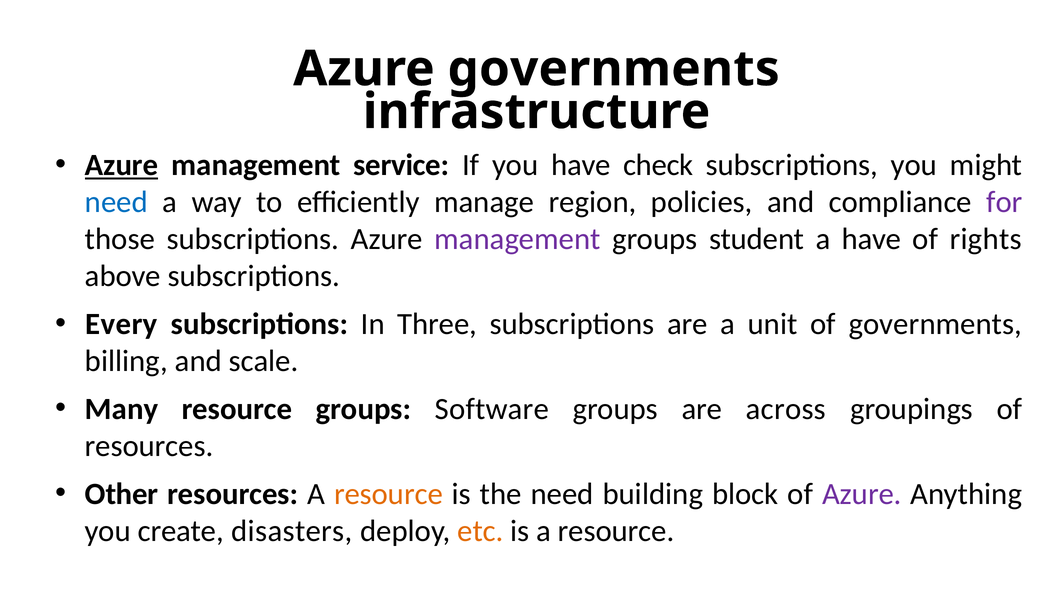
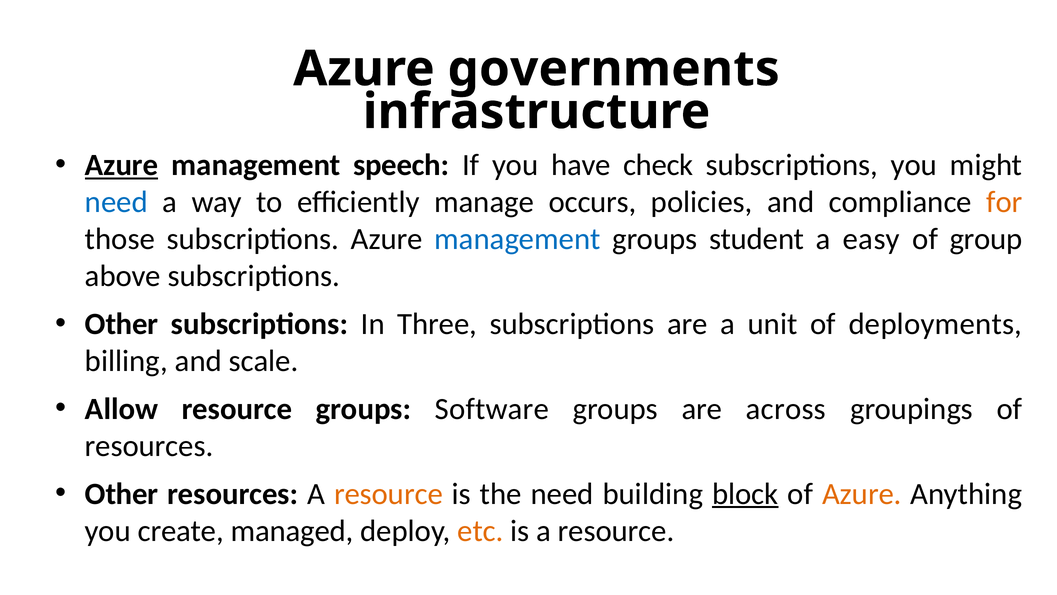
service: service -> speech (401, 165)
region: region -> occurs (593, 202)
for colour: purple -> orange (1004, 202)
management colour: purple -> blue (517, 239)
a have: have -> easy (871, 239)
rights: rights -> group (986, 239)
Every: Every -> Other (122, 324)
of governments: governments -> deployments (935, 324)
Many: Many -> Allow (122, 409)
block underline: none -> present (745, 494)
Azure colour: purple -> orange (862, 494)
disasters: disasters -> managed (292, 530)
